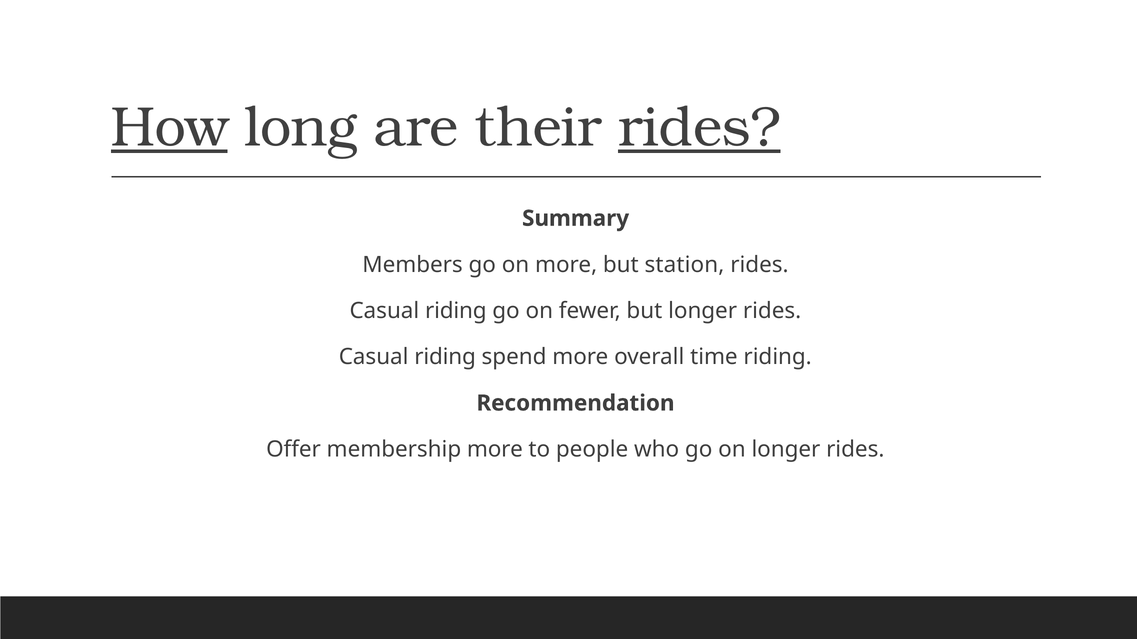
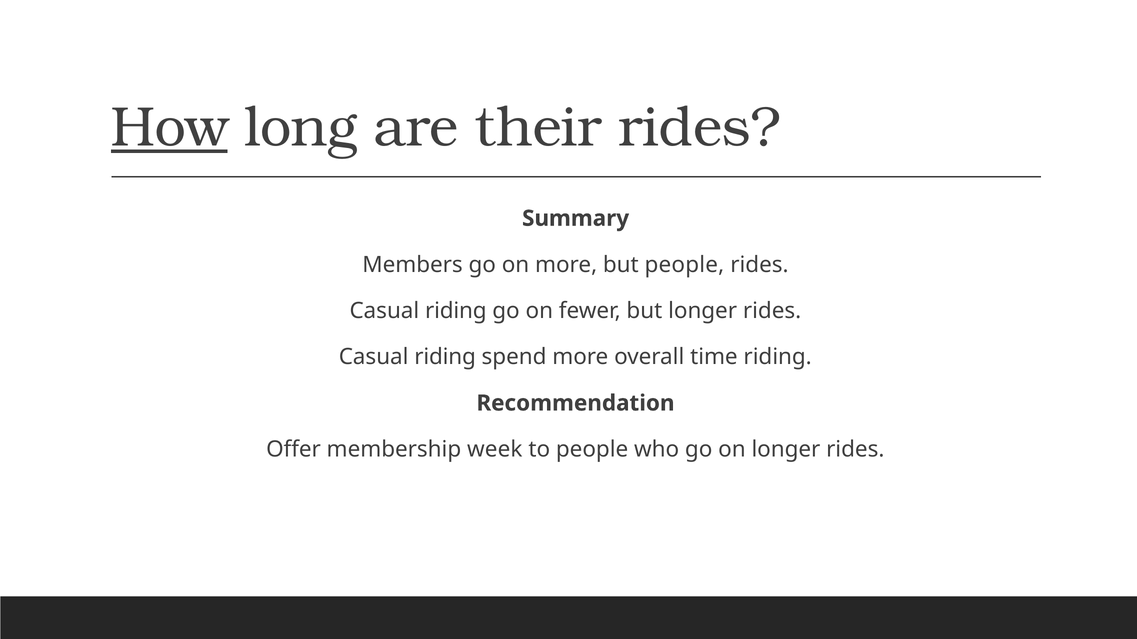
rides underline: present -> none (699, 127)
but station: station -> people (684, 265)
membership more: more -> week (495, 450)
